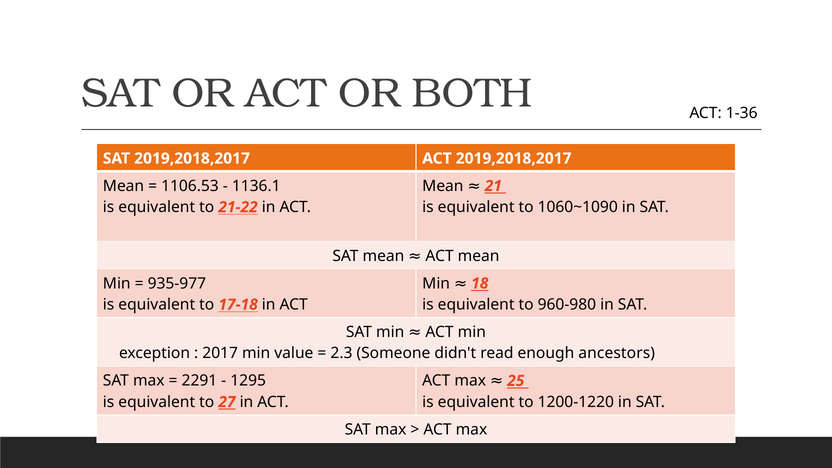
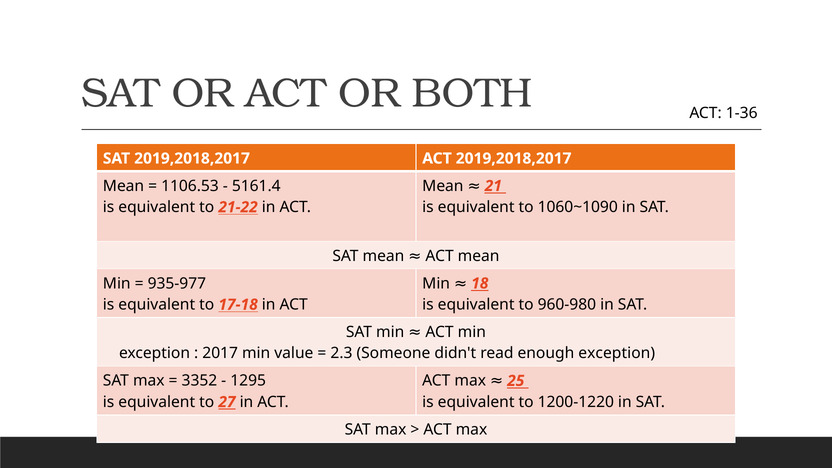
1136.1: 1136.1 -> 5161.4 (256, 186)
enough ancestors: ancestors -> exception (617, 353)
2291: 2291 -> 3352 (199, 381)
